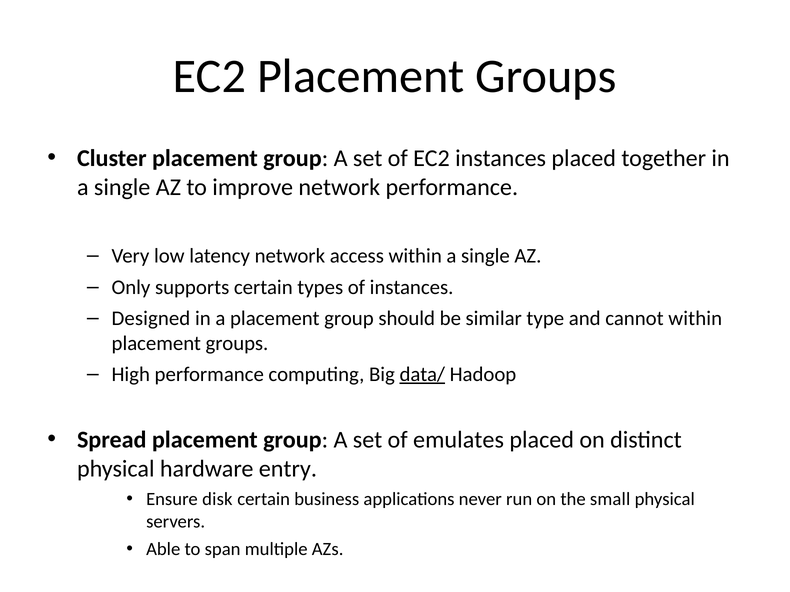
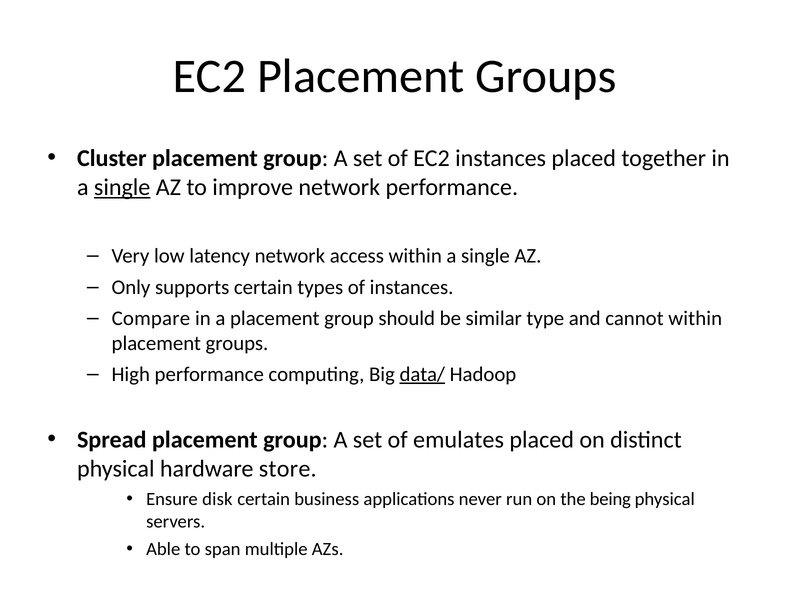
single underline: none -> present (122, 187)
Designed: Designed -> Compare (151, 319)
entry: entry -> store (288, 469)
small: small -> being (610, 500)
